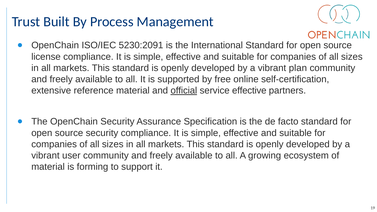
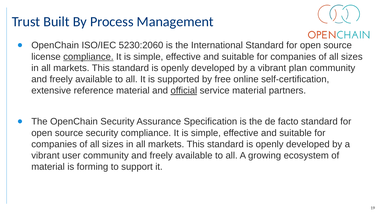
5230:2091: 5230:2091 -> 5230:2060 (141, 45)
compliance underline: none -> present (88, 57)
service effective: effective -> material (249, 91)
